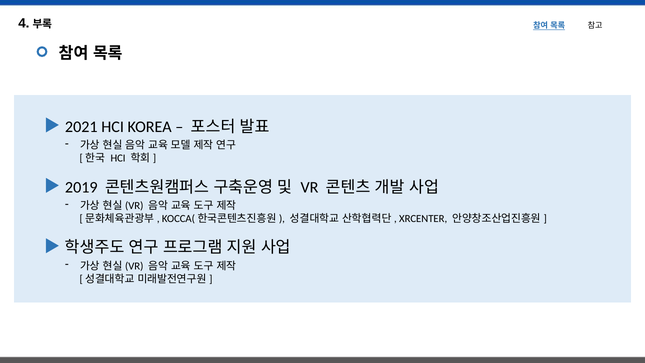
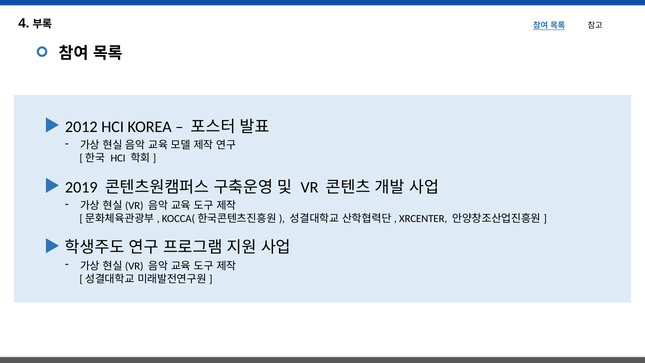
2021: 2021 -> 2012 (81, 127)
